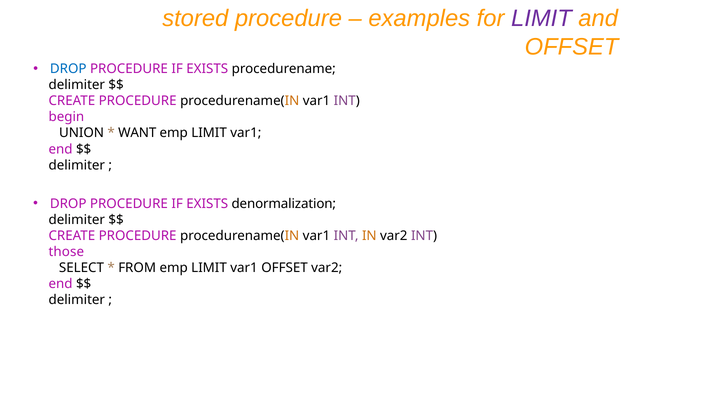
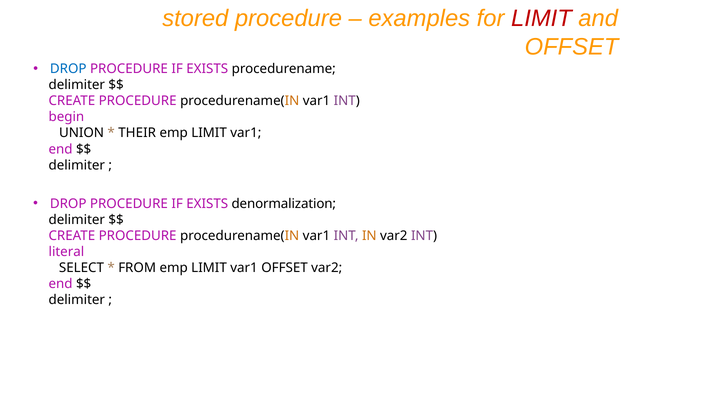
LIMIT colour: purple -> red (541, 19)
WANT: WANT -> THEIR (137, 133)
those: those -> literal (66, 252)
